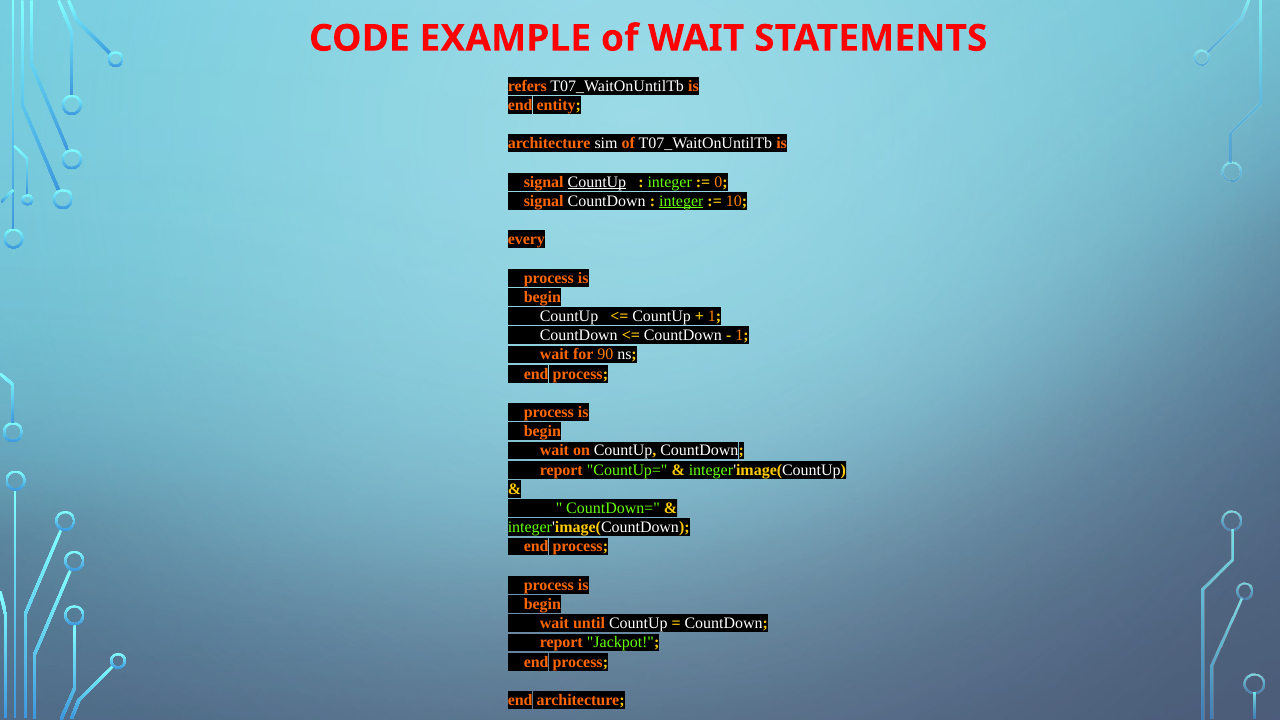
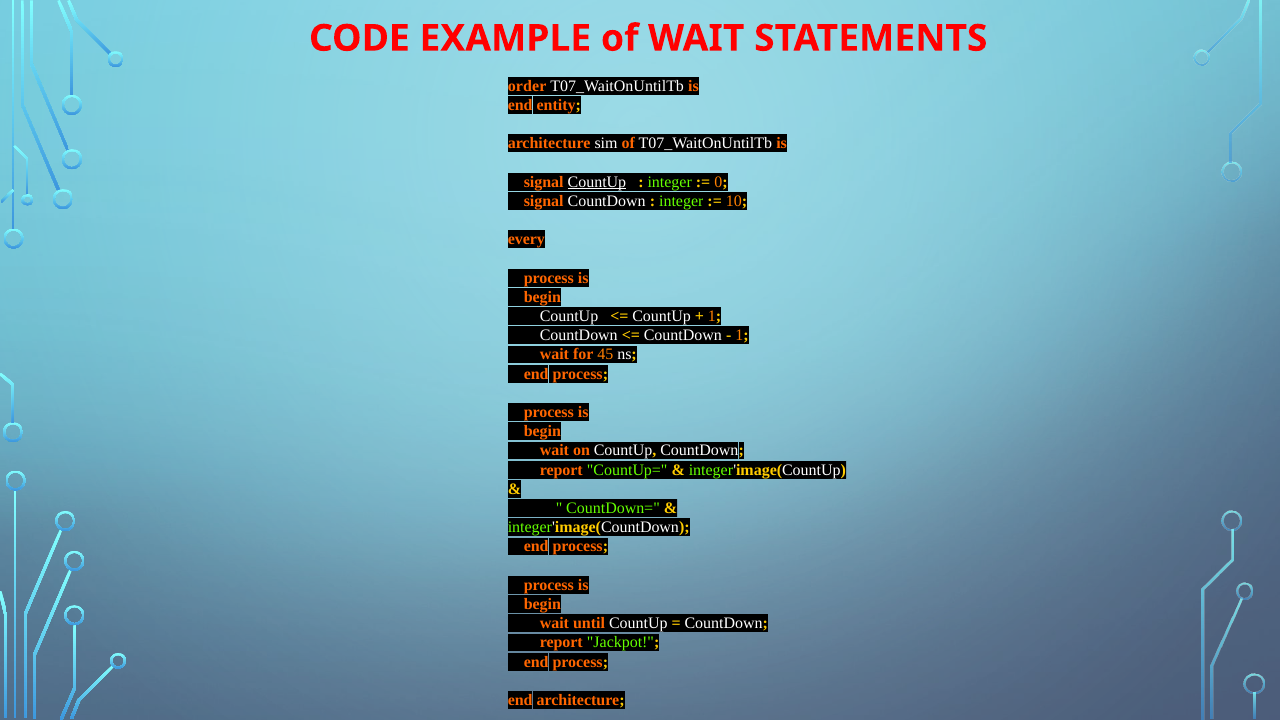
refers: refers -> order (527, 86)
integer underline: present -> none (681, 201)
90: 90 -> 45 (605, 355)
